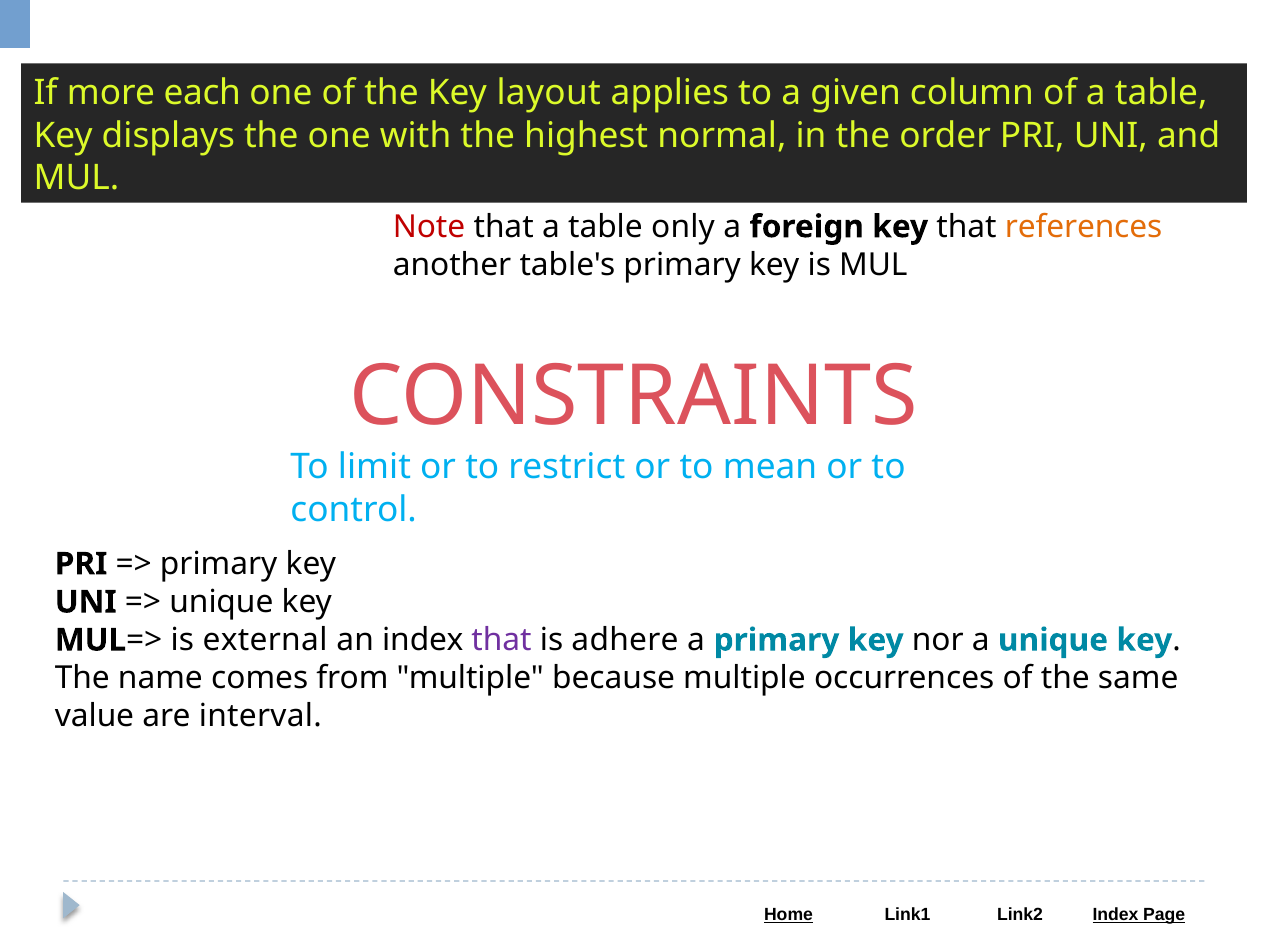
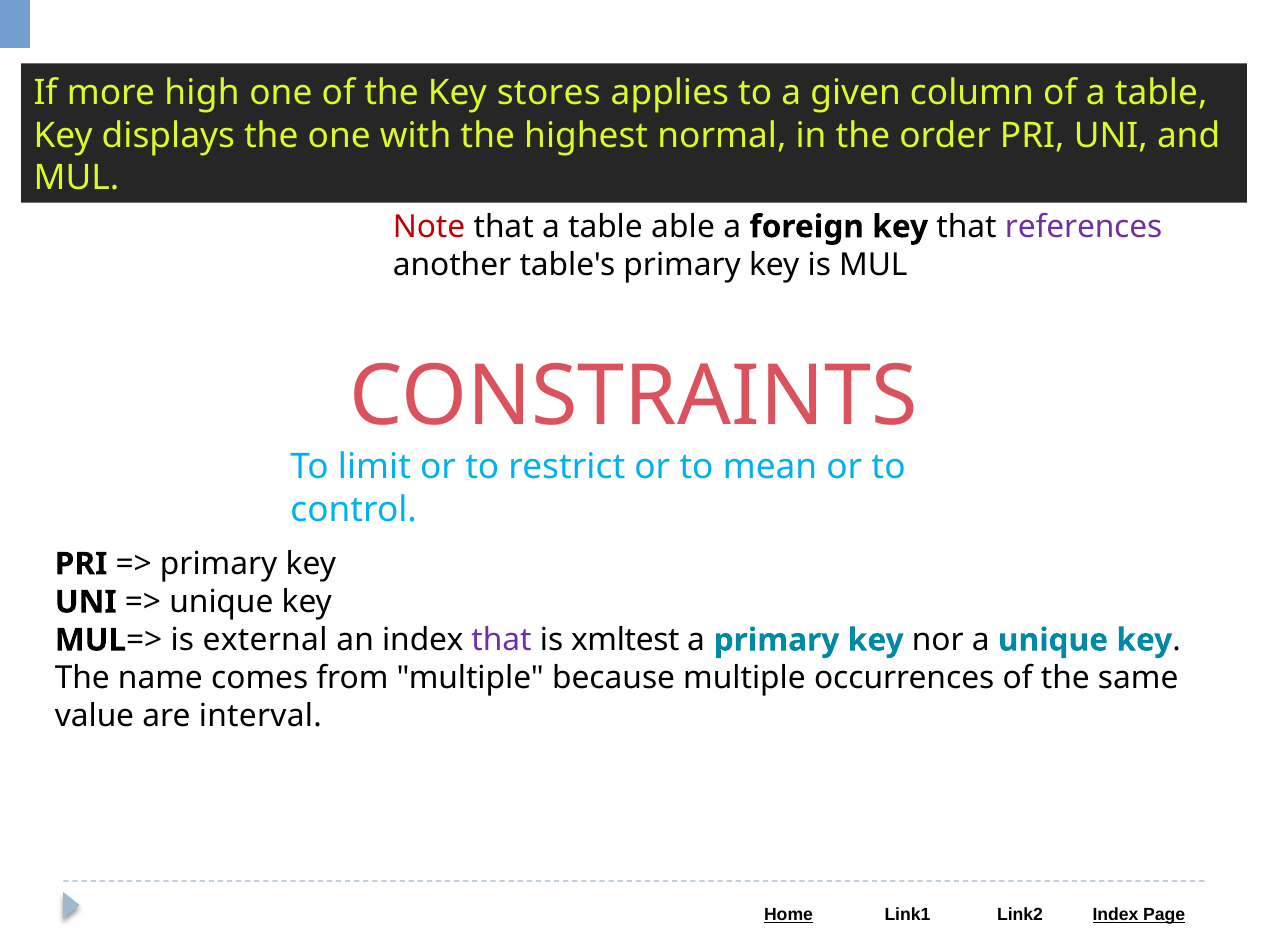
each: each -> high (202, 93)
layout: layout -> stores (549, 93)
only: only -> able (683, 227)
references colour: orange -> purple (1084, 227)
adhere: adhere -> xmltest (625, 640)
